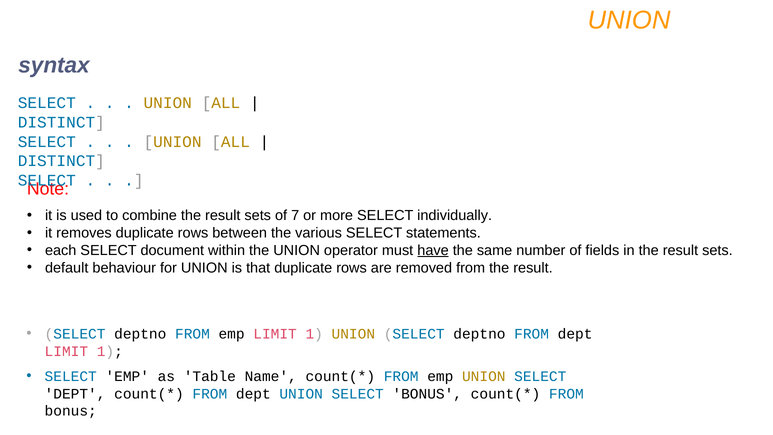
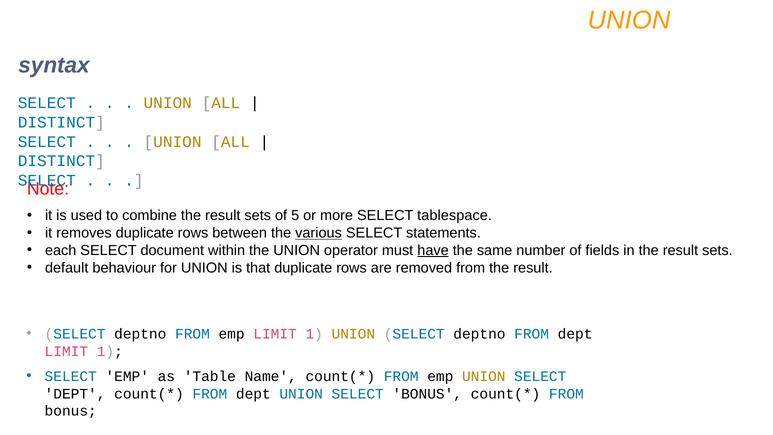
7: 7 -> 5 (295, 216)
individually: individually -> tablespace (455, 216)
various underline: none -> present (319, 233)
